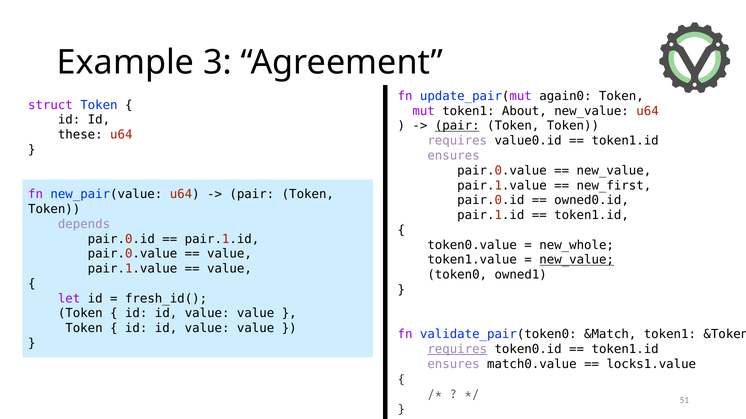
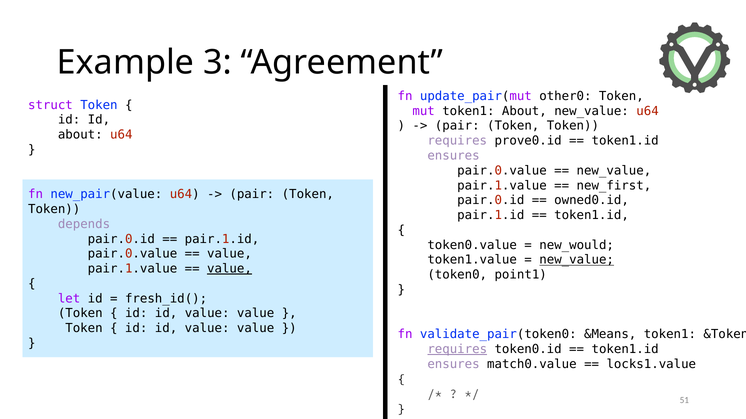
again0: again0 -> other0 (565, 96)
pair underline: present -> none (457, 126)
these: these -> about (80, 135)
value0.id: value0.id -> prove0.id (528, 141)
new_whole: new_whole -> new_would (577, 245)
value underline: none -> present (229, 269)
owned1: owned1 -> point1 (521, 275)
&Match: &Match -> &Means (610, 335)
